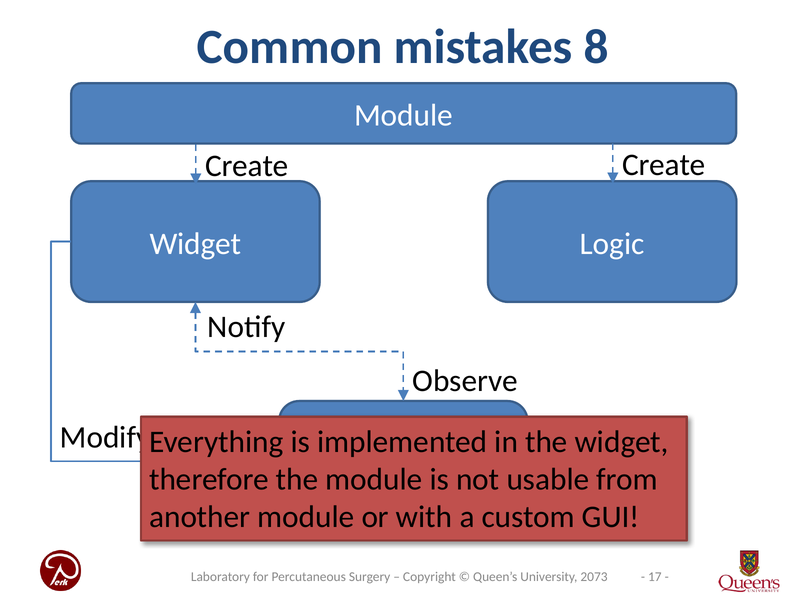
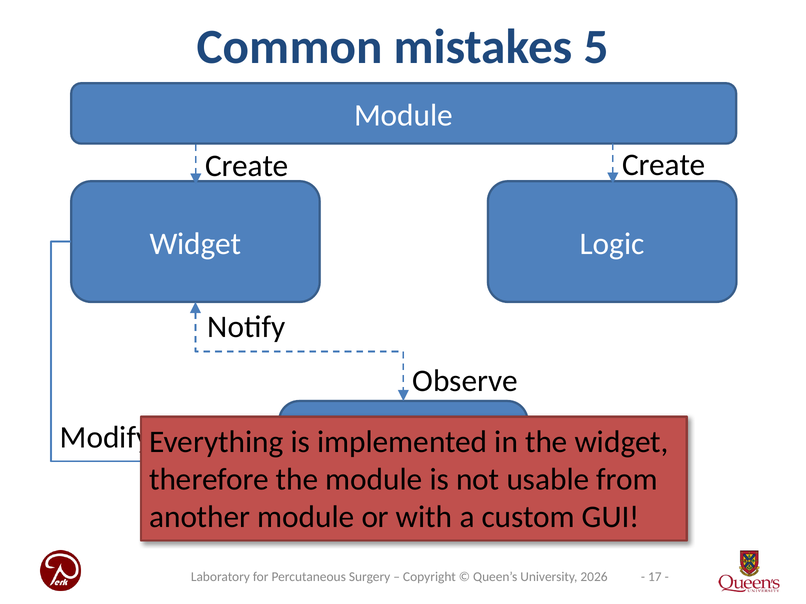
8: 8 -> 5 (596, 47)
2073: 2073 -> 2026 (594, 577)
